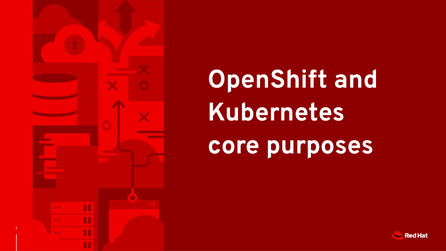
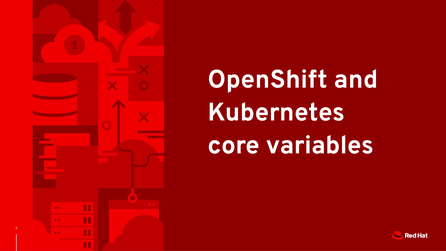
purposes: purposes -> variables (320, 145)
